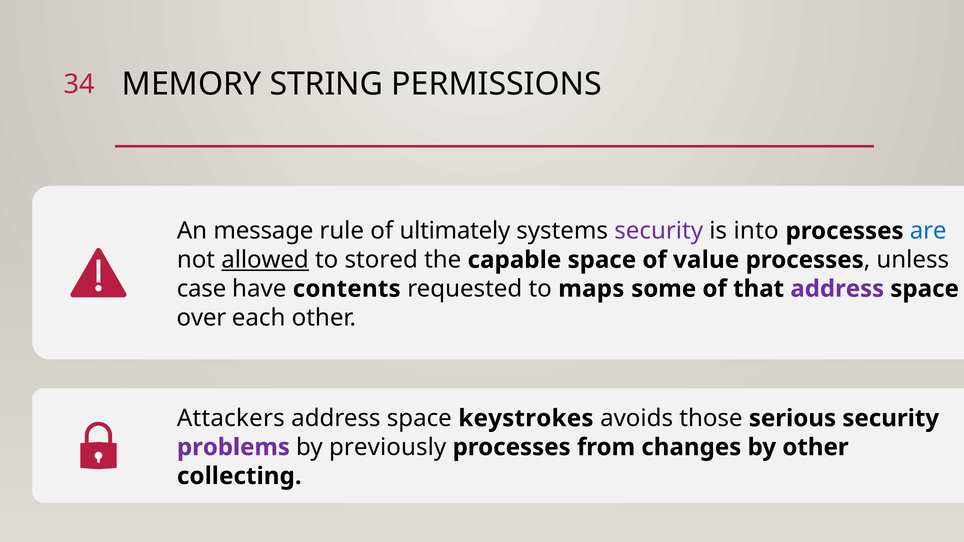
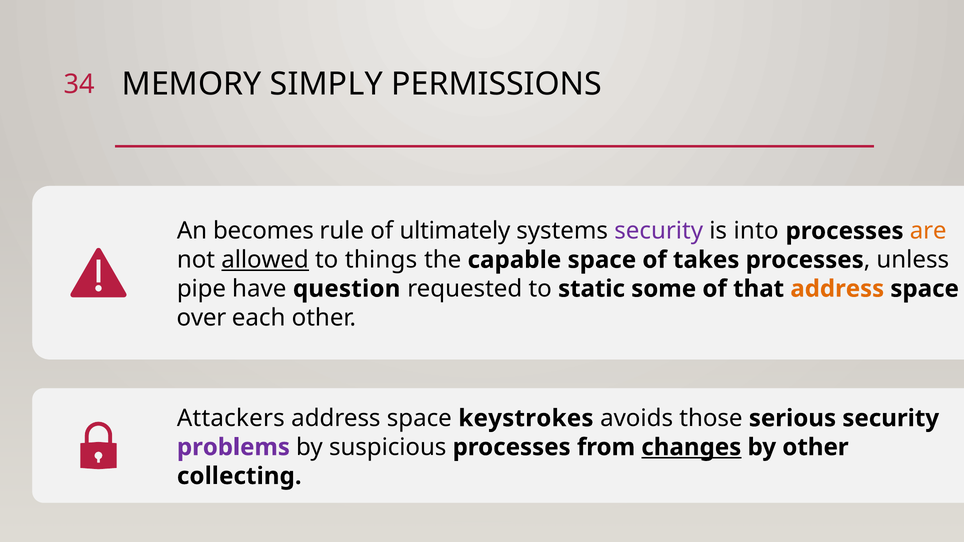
STRING: STRING -> SIMPLY (326, 84)
message: message -> becomes (263, 231)
are colour: blue -> orange (928, 231)
stored: stored -> things (381, 260)
value: value -> takes (706, 260)
case: case -> pipe (201, 289)
contents: contents -> question (347, 289)
maps: maps -> static (592, 289)
address colour: purple -> orange (837, 289)
previously: previously -> suspicious (388, 447)
changes underline: none -> present (691, 447)
